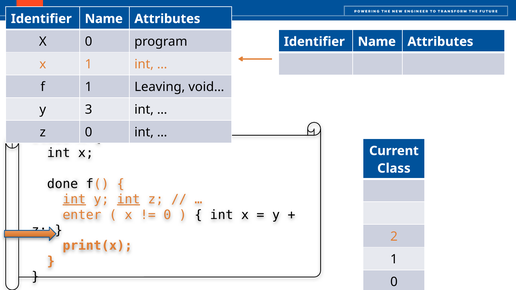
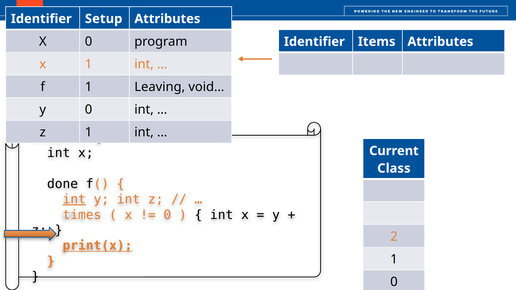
Name: Name -> Setup (104, 19)
Name: Name -> Items (377, 42)
y 3: 3 -> 0 (89, 110)
0: 0 -> 1 (89, 132)
int underline: present -> none (129, 199)
enter: enter -> times (82, 215)
print(x underline: none -> present (98, 246)
